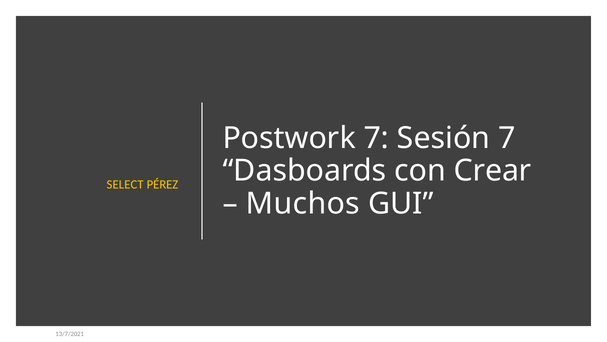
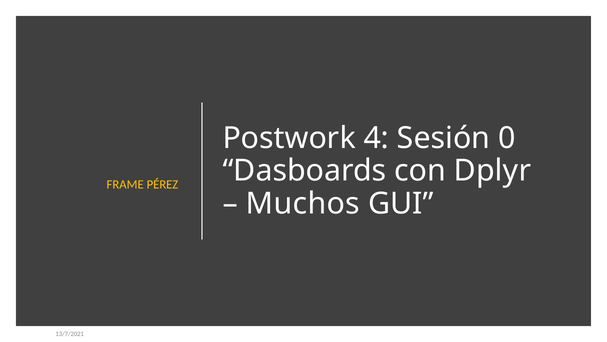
Postwork 7: 7 -> 4 (376, 138)
Sesión 7: 7 -> 0 (507, 138)
Crear: Crear -> Dplyr (492, 171)
SELECT: SELECT -> FRAME (125, 184)
